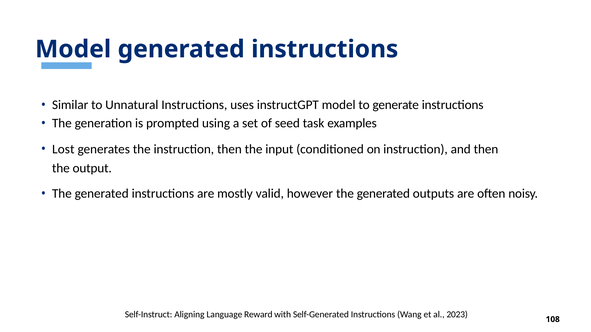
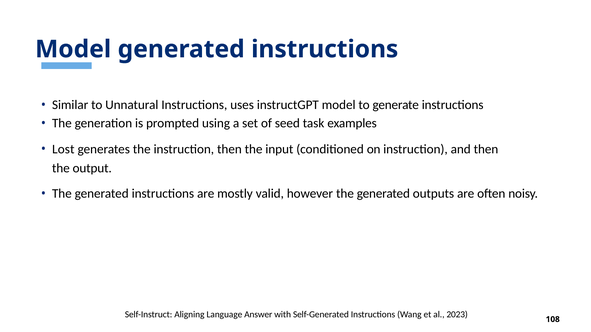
Reward: Reward -> Answer (258, 315)
